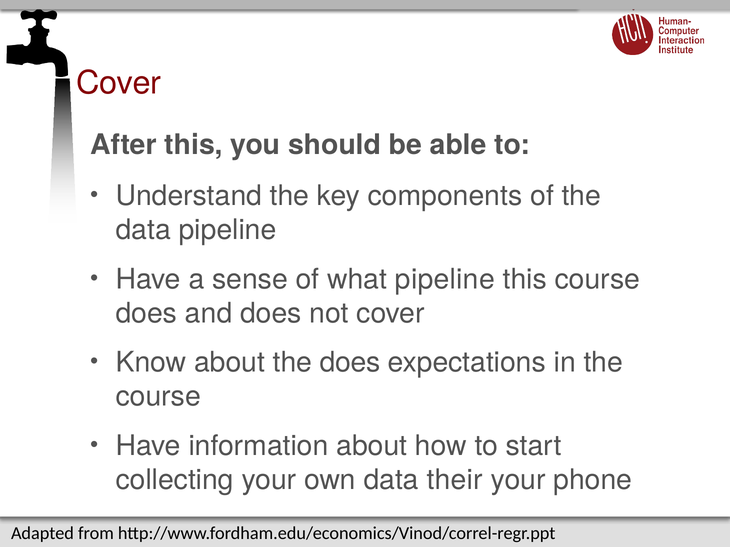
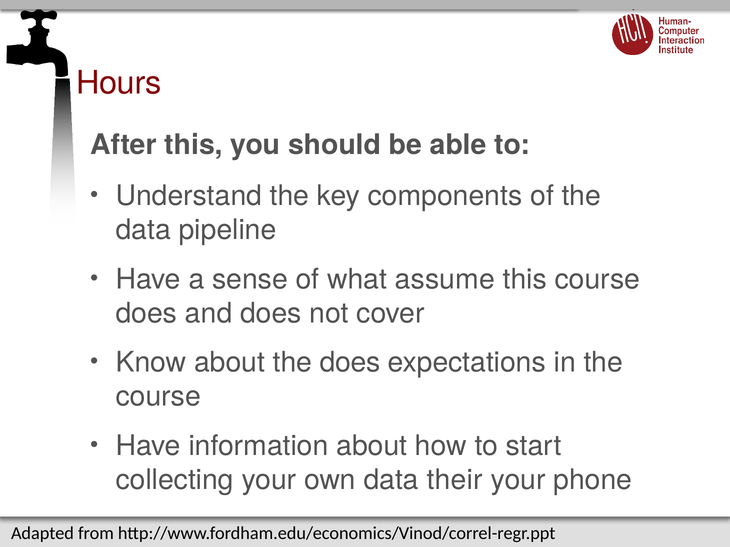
Cover: Cover -> Hours (119, 83)
what pipeline: pipeline -> assume (445, 279)
